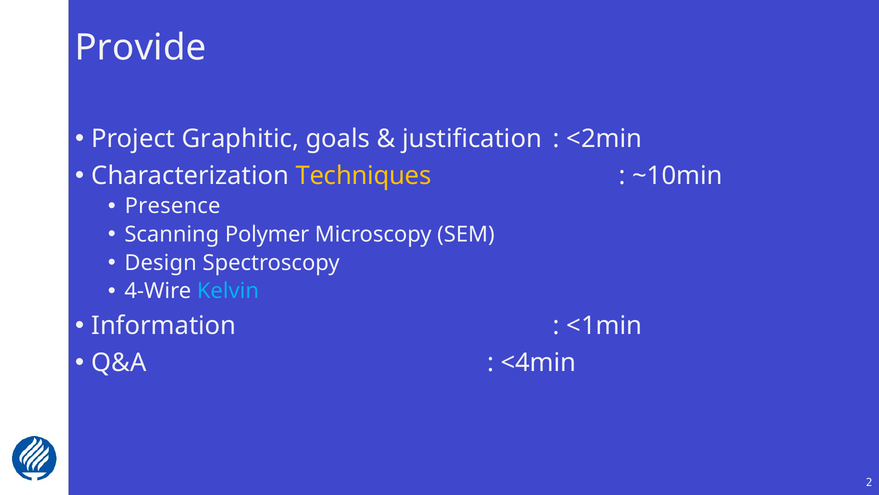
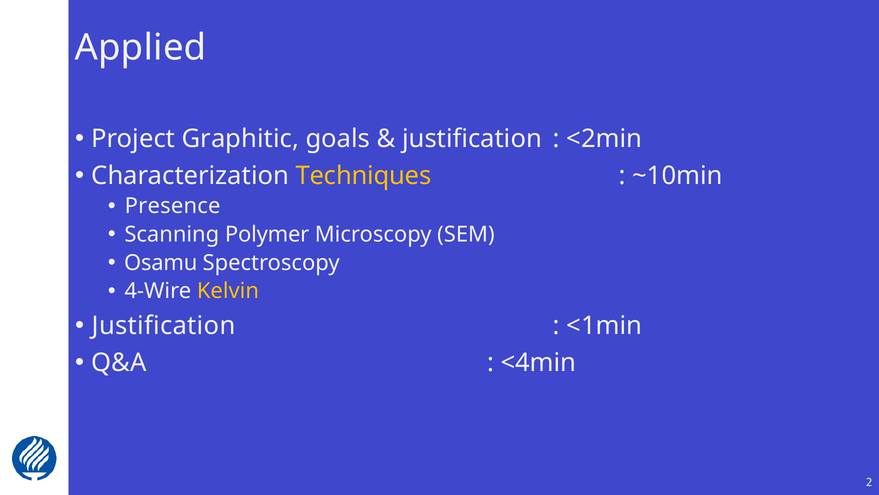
Provide: Provide -> Applied (140, 48)
Design: Design -> Osamu (161, 263)
Kelvin colour: light blue -> yellow (228, 291)
Information: Information -> Justification (164, 326)
